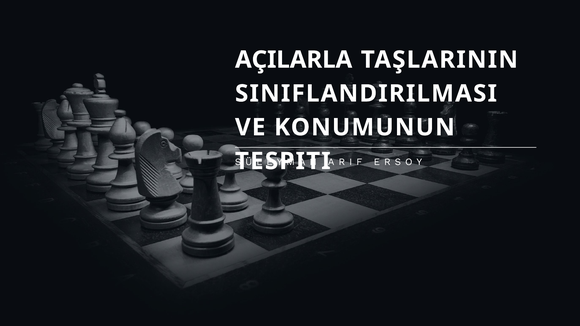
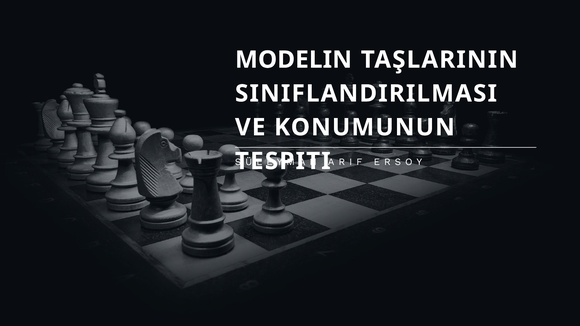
AÇILARLA: AÇILARLA -> MODELIN (293, 60)
